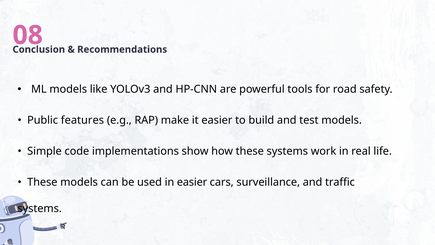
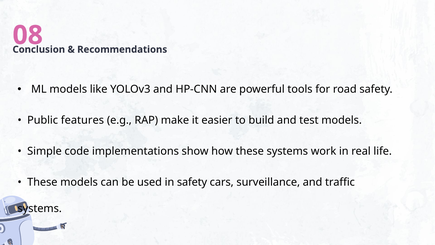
in easier: easier -> safety (192, 182)
